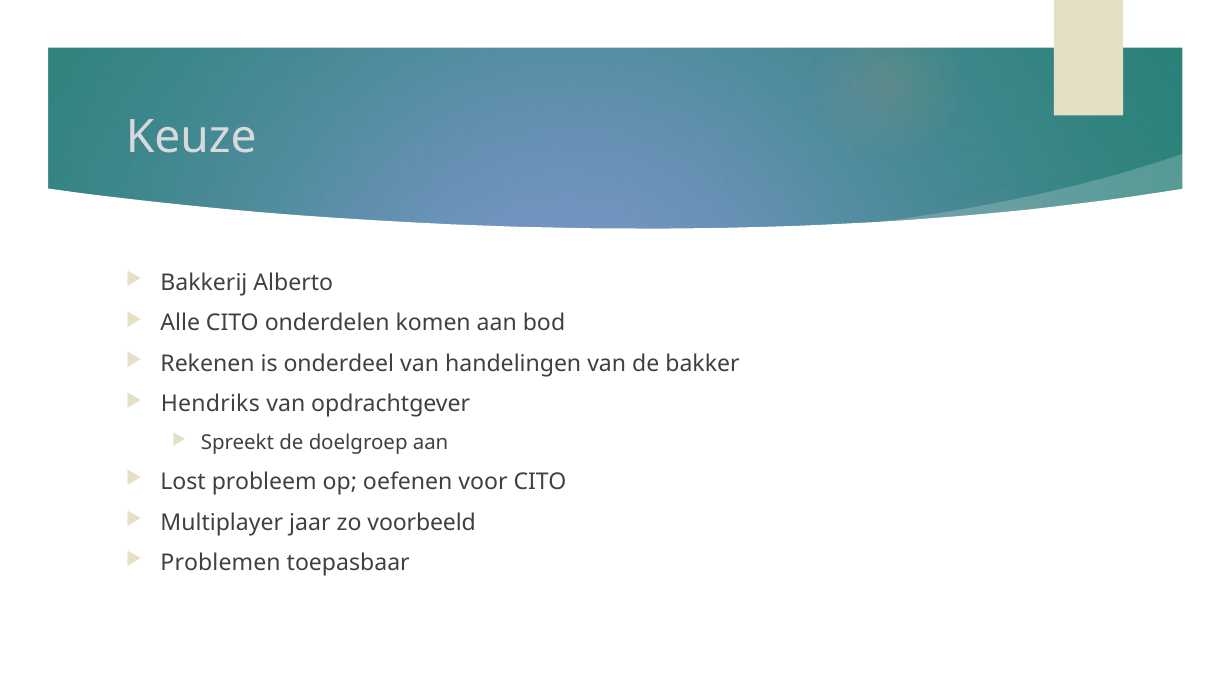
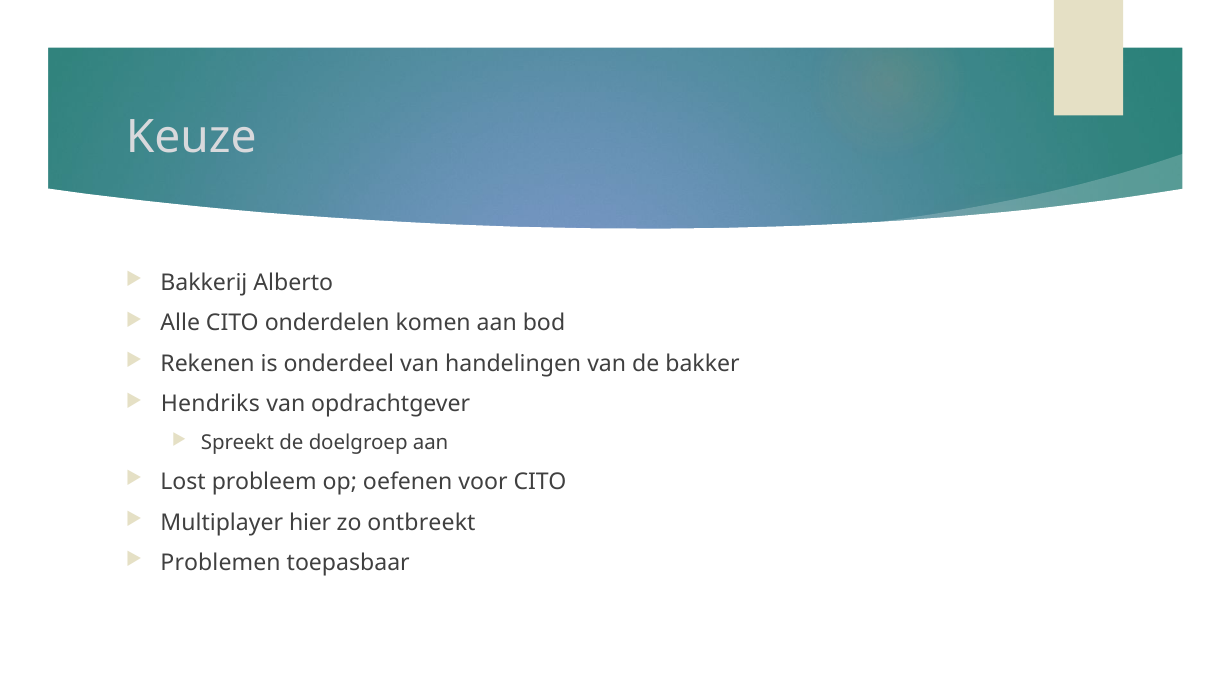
jaar: jaar -> hier (310, 523)
voorbeeld: voorbeeld -> ontbreekt (422, 523)
